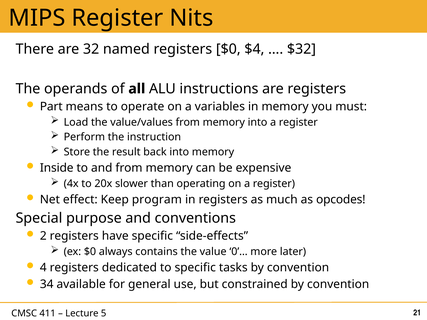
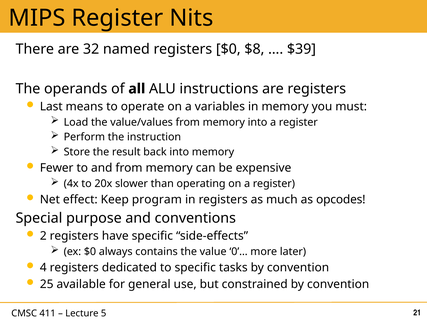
$4: $4 -> $8 (254, 49)
$32: $32 -> $39 (301, 49)
Part: Part -> Last (51, 107)
Inside: Inside -> Fewer (57, 168)
34: 34 -> 25 (47, 284)
